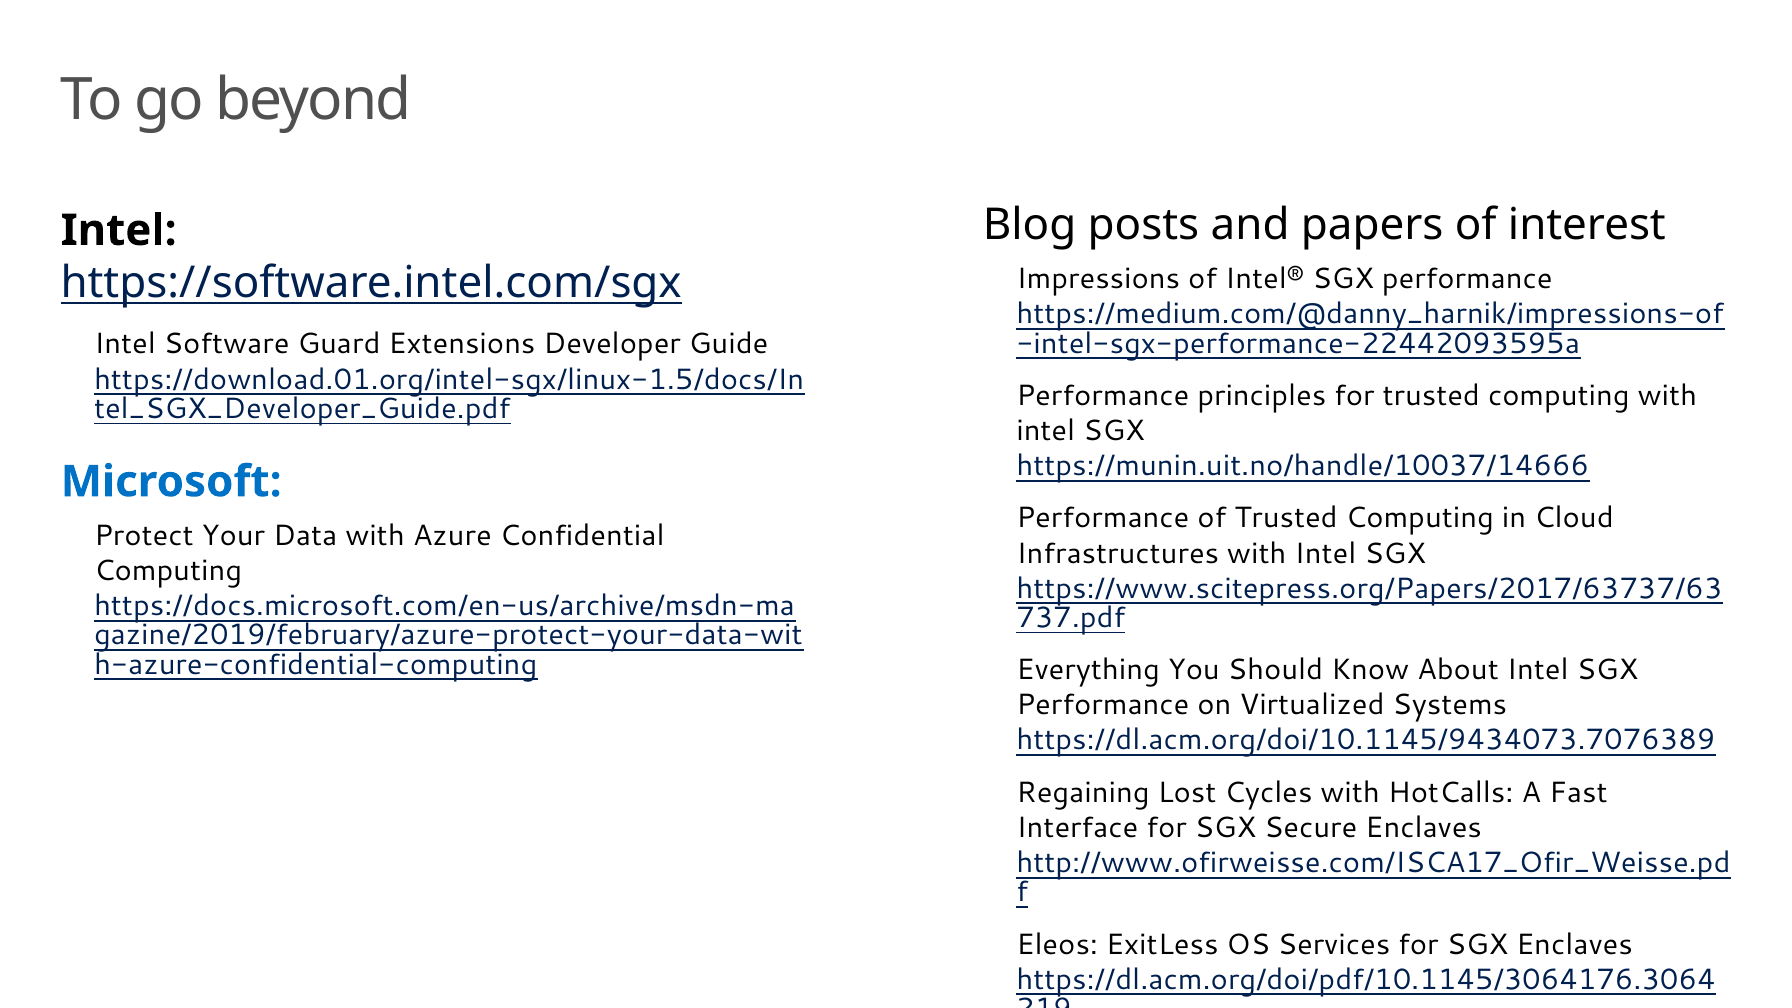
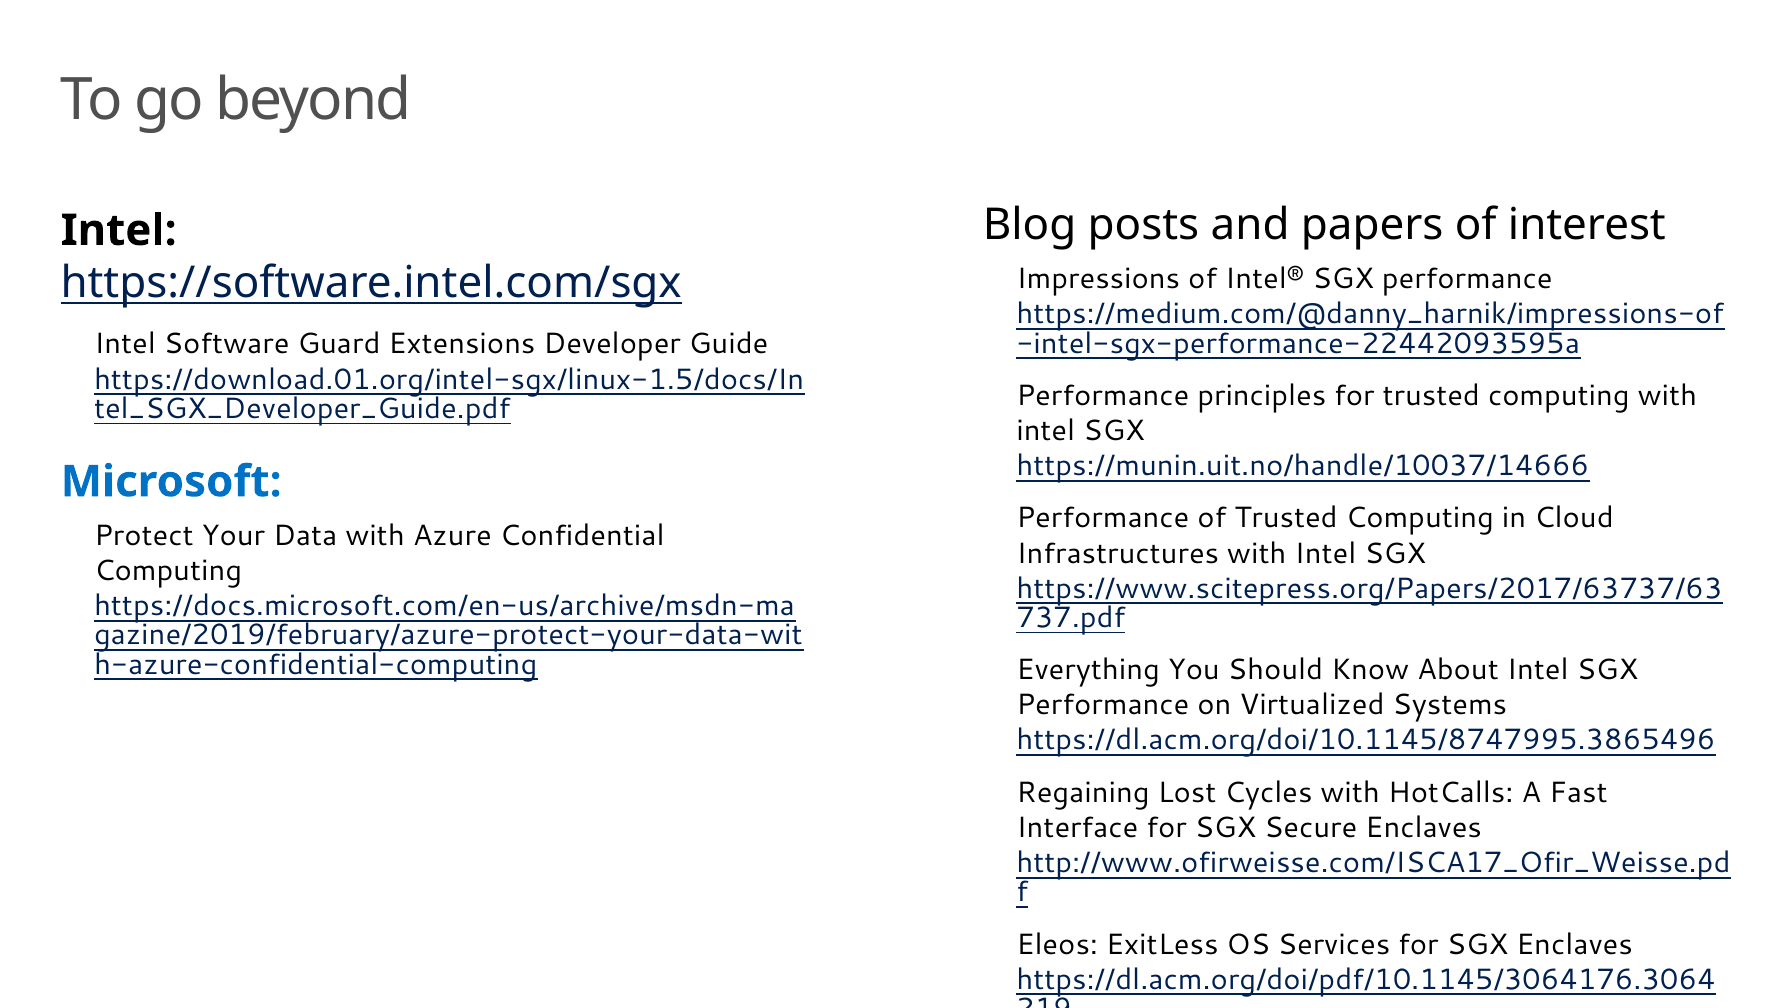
https://dl.acm.org/doi/10.1145/9434073.7076389: https://dl.acm.org/doi/10.1145/9434073.7076389 -> https://dl.acm.org/doi/10.1145/8747995.3865496 (1366, 740)
